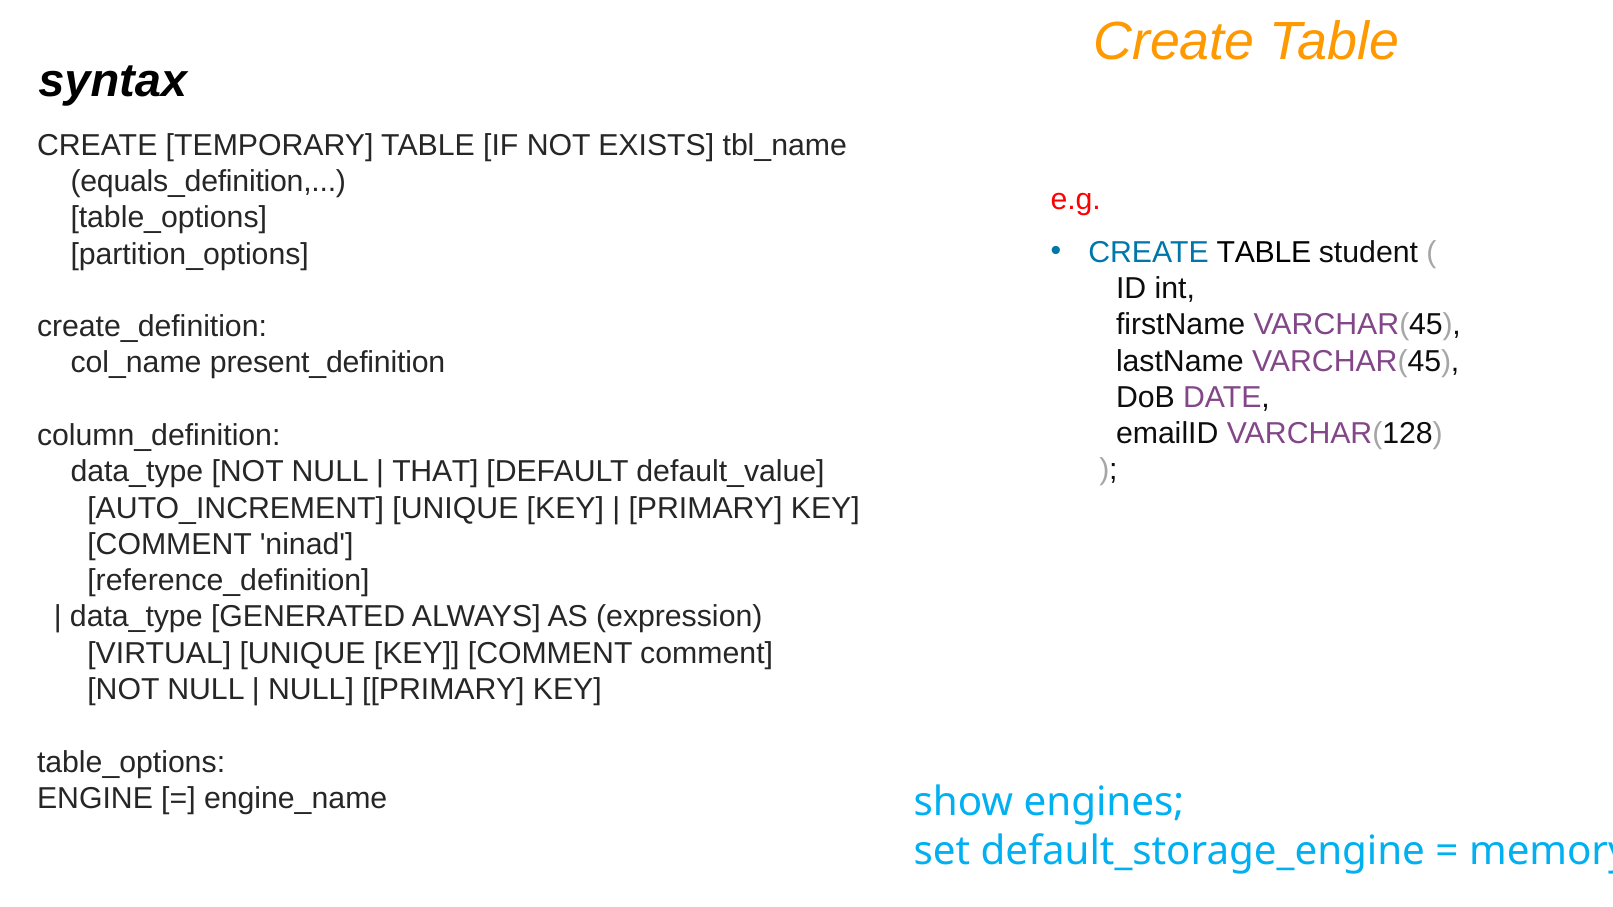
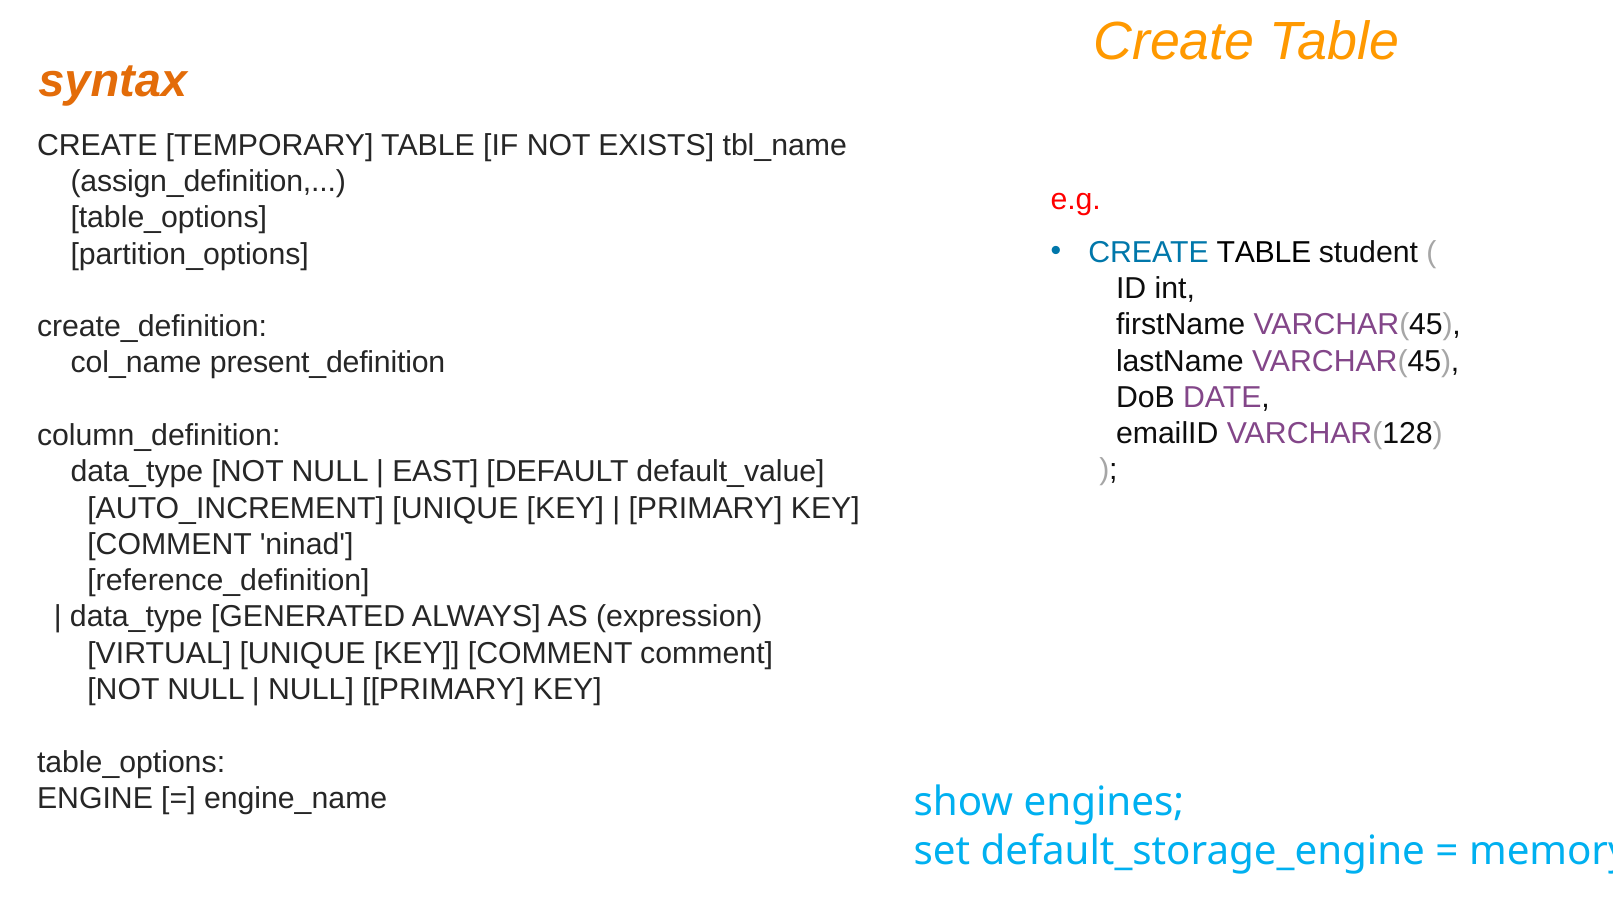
syntax colour: black -> orange (113, 81)
equals_definition: equals_definition -> assign_definition (208, 182)
THAT: THAT -> EAST (435, 472)
